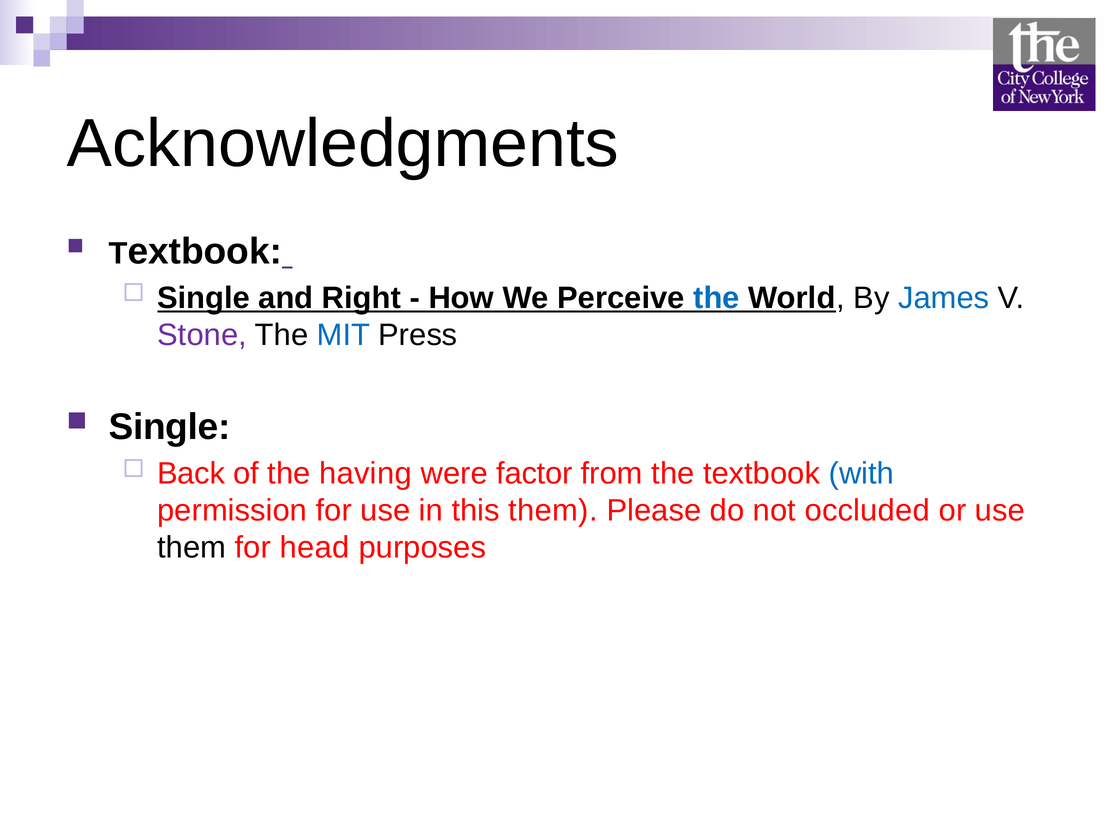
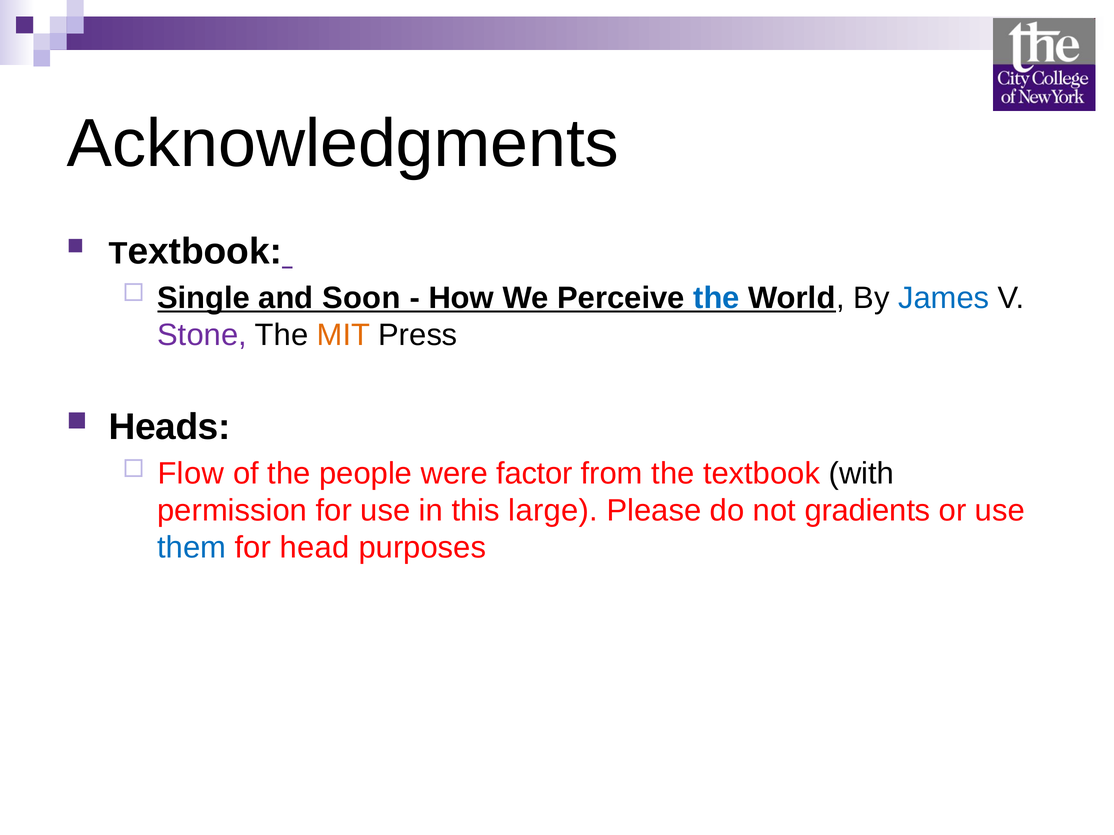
Right: Right -> Soon (361, 298)
MIT colour: blue -> orange (344, 335)
Single: Single -> Heads (170, 427)
Back: Back -> Flow (191, 474)
having: having -> people (366, 474)
with colour: blue -> black (861, 474)
this them: them -> large (553, 511)
occluded: occluded -> gradients (867, 511)
them colour: black -> blue (192, 548)
